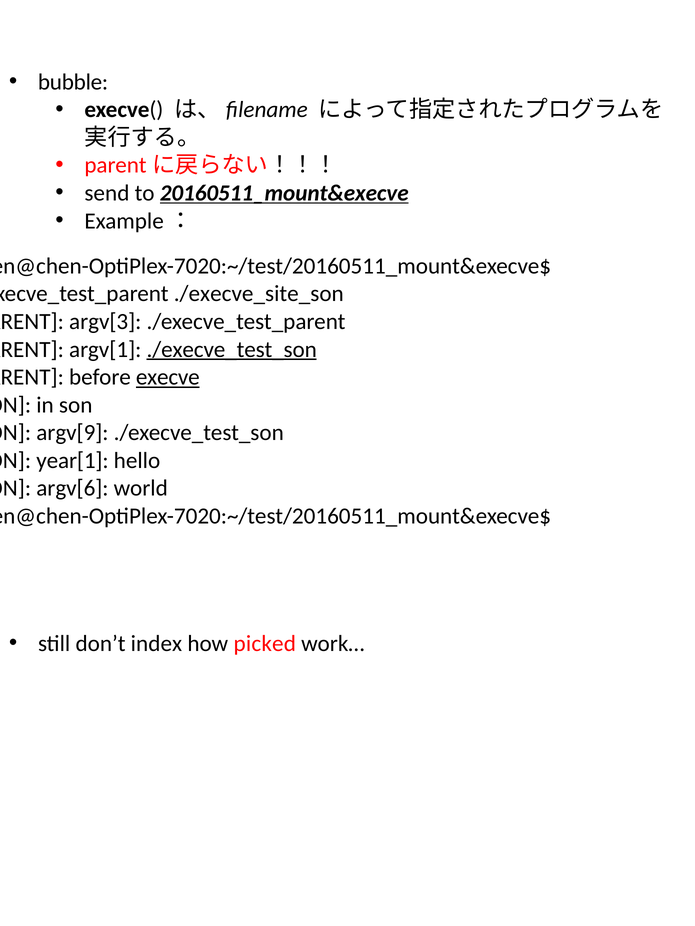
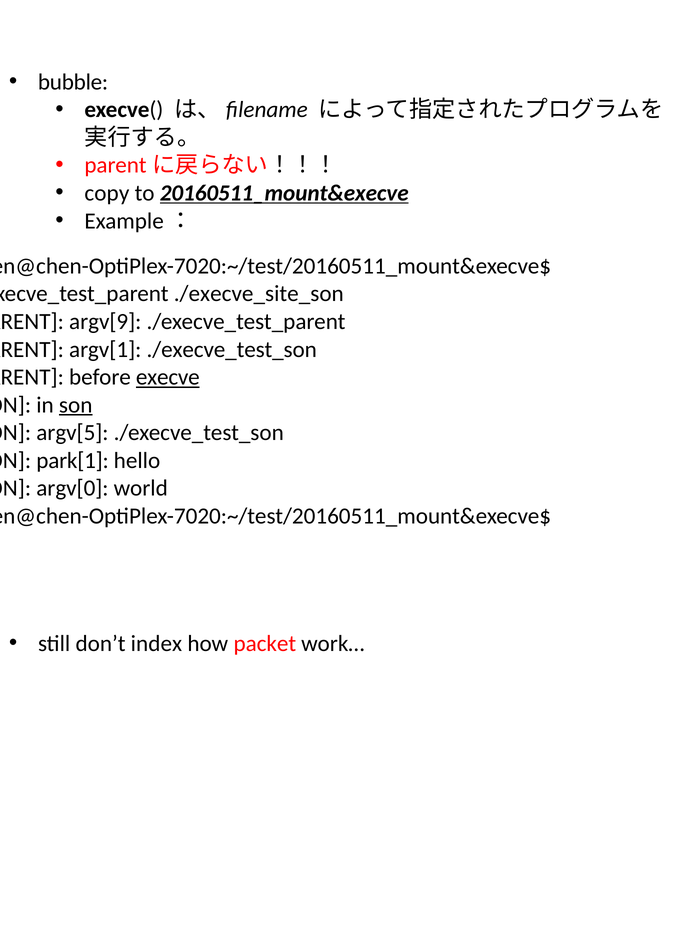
send: send -> copy (107, 193)
argv[3: argv[3 -> argv[9 (105, 322)
./execve_test_son underline: present -> none (232, 350)
son underline: none -> present (76, 405)
argv[9: argv[9 -> argv[5 (72, 433)
year[1: year[1 -> park[1 (73, 461)
argv[6: argv[6 -> argv[0 (72, 489)
picked: picked -> packet (265, 644)
